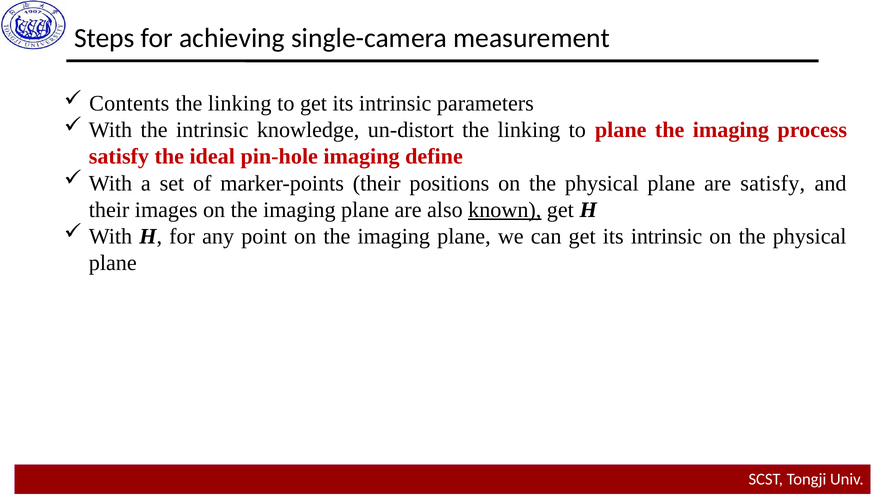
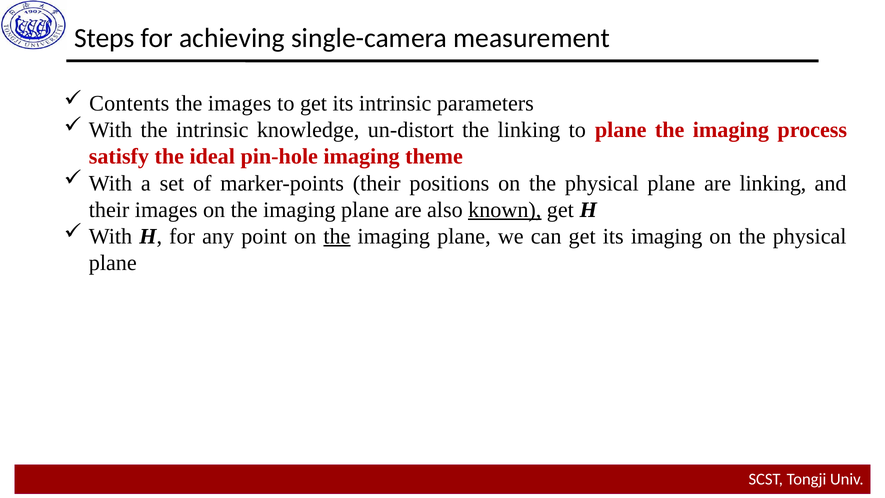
linking: linking -> images (240, 104)
define: define -> theme (434, 157)
are satisfy: satisfy -> linking (773, 183)
the underline: none -> present (337, 236)
can get its intrinsic: intrinsic -> imaging (667, 236)
